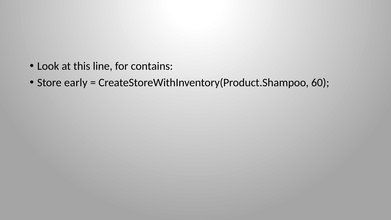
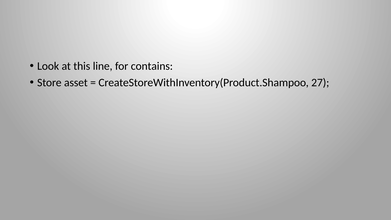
early: early -> asset (76, 83)
60: 60 -> 27 (320, 83)
